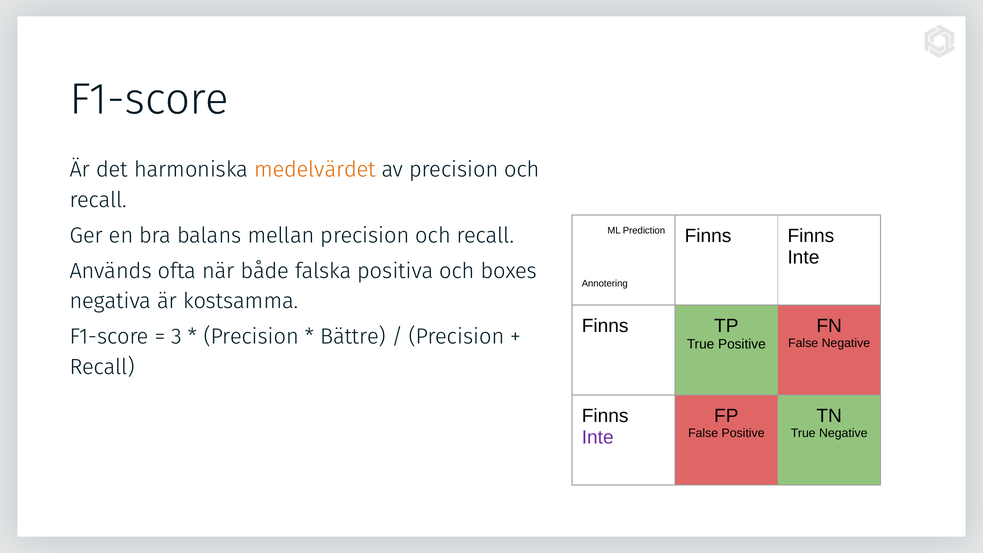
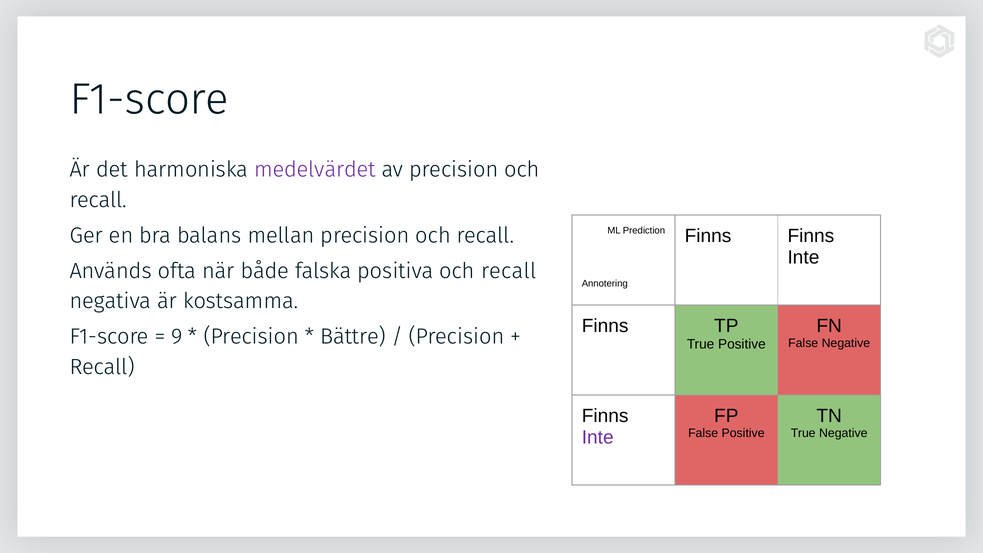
medelvärdet colour: orange -> purple (315, 170)
positiva och boxes: boxes -> recall (509, 271)
3: 3 -> 9 (177, 337)
